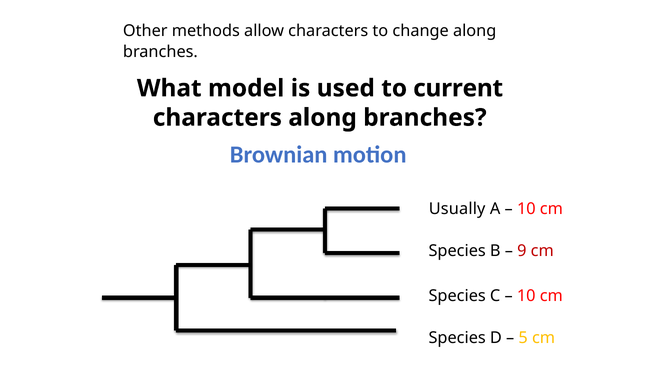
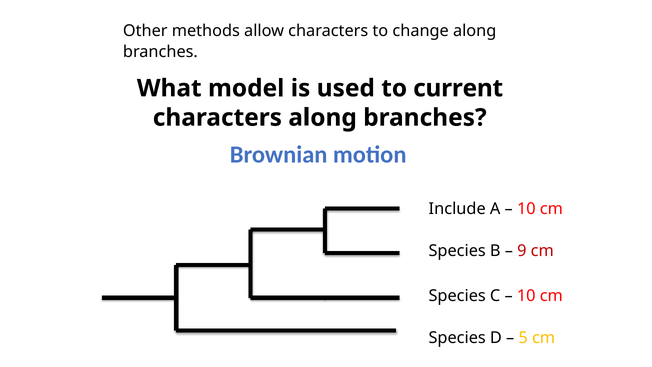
Usually: Usually -> Include (457, 209)
